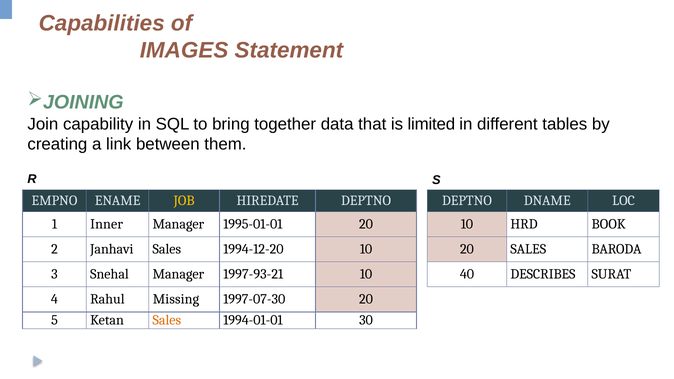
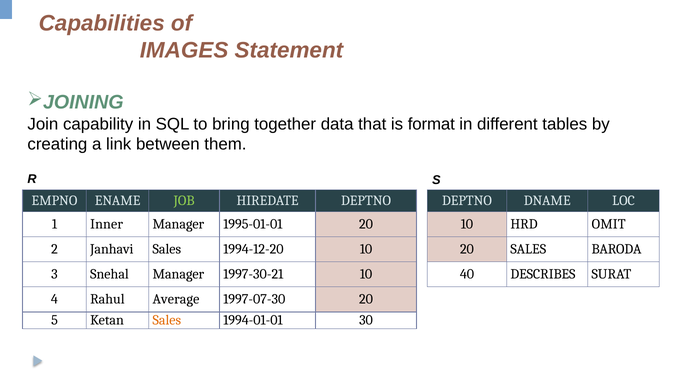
limited: limited -> format (431, 124)
JOB colour: yellow -> light green (184, 201)
BOOK: BOOK -> OMIT (609, 224)
1997-93-21: 1997-93-21 -> 1997-30-21 (253, 274)
Missing: Missing -> Average (176, 299)
